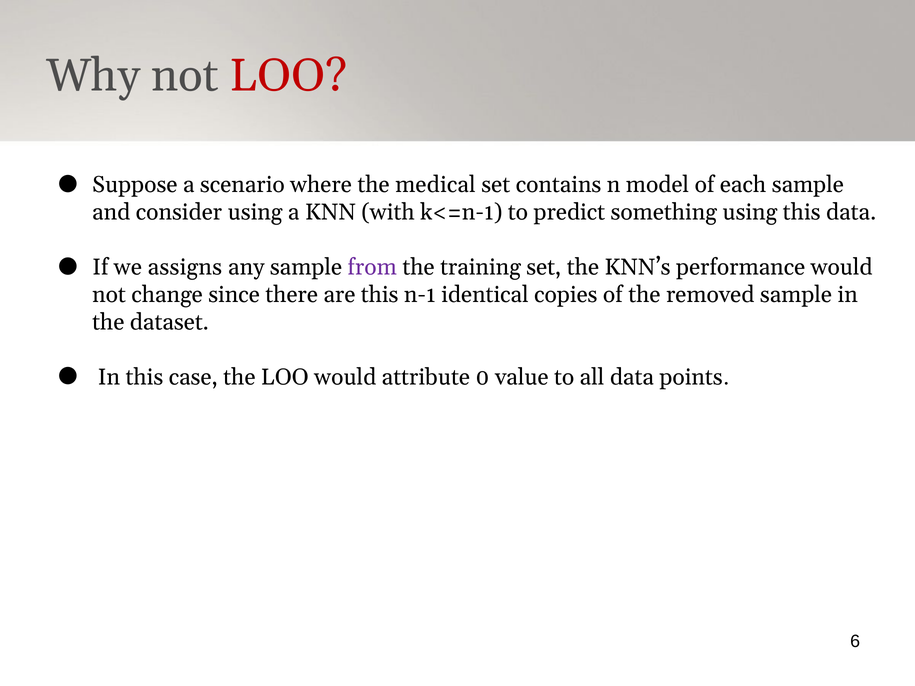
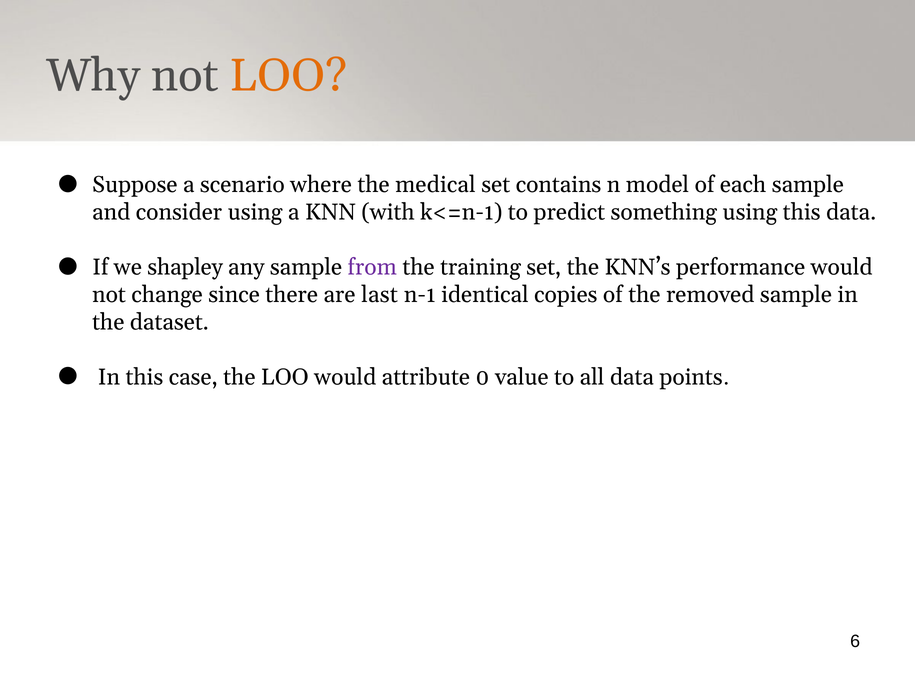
LOO colour: red -> orange (288, 76)
assigns: assigns -> shapley (185, 267)
are this: this -> last (380, 295)
